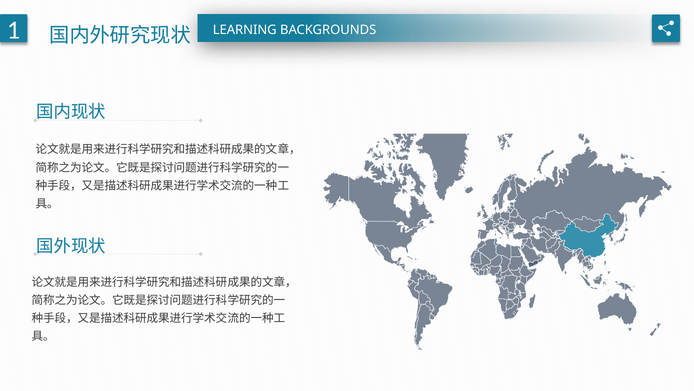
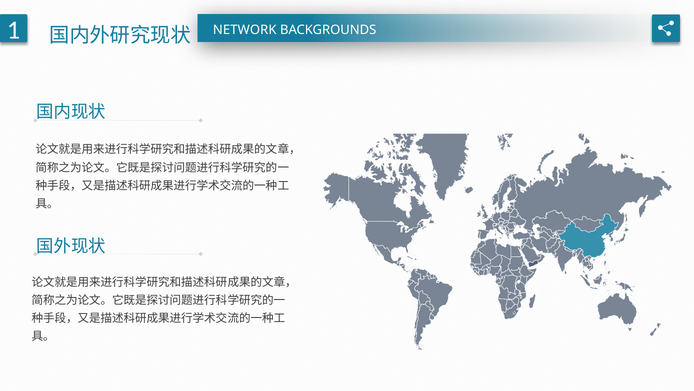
LEARNING: LEARNING -> NETWORK (245, 30)
